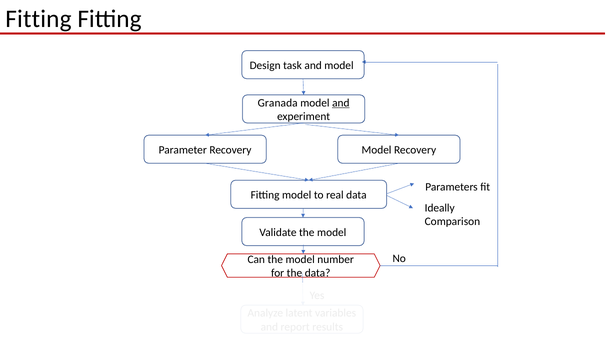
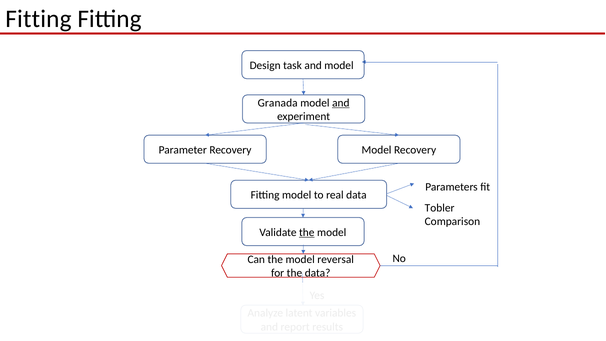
Ideally: Ideally -> Tobler (440, 208)
the underline: none -> present (307, 232)
number: number -> reversal (336, 259)
